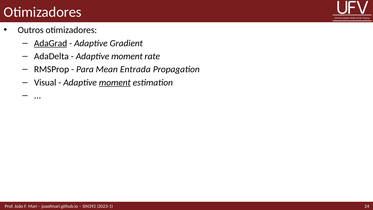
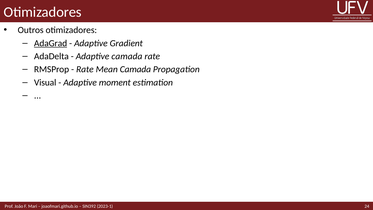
moment: moment -> camada (127, 56)
Para: Para -> Rate (85, 69)
Mean Entrada: Entrada -> Camada (135, 69)
moment underline: present -> none (115, 82)
